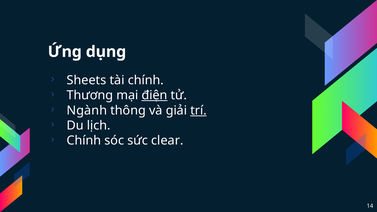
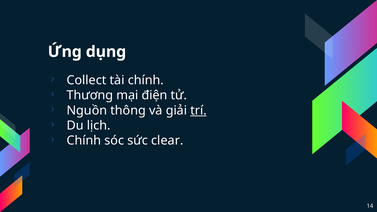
Sheets: Sheets -> Collect (87, 80)
điện underline: present -> none (155, 95)
Ngành: Ngành -> Nguồn (87, 110)
